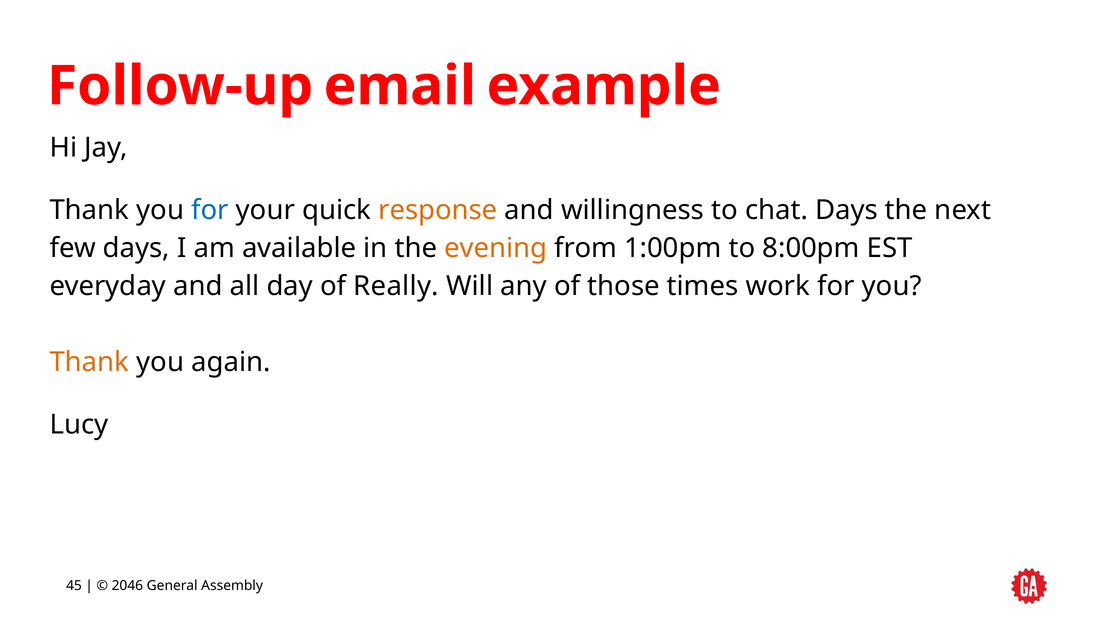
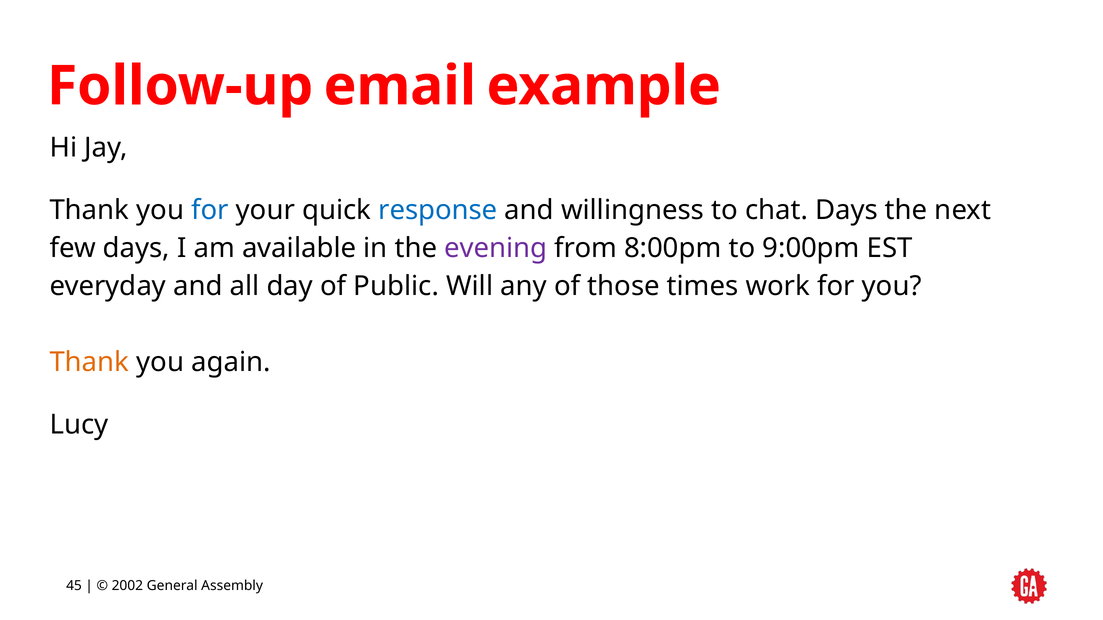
response colour: orange -> blue (438, 211)
evening colour: orange -> purple (496, 249)
1:00pm: 1:00pm -> 8:00pm (673, 249)
8:00pm: 8:00pm -> 9:00pm (811, 249)
Really: Really -> Public (396, 287)
2046: 2046 -> 2002 (127, 586)
